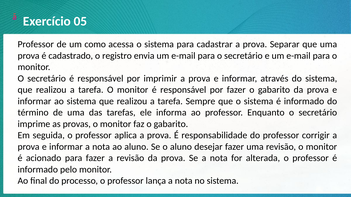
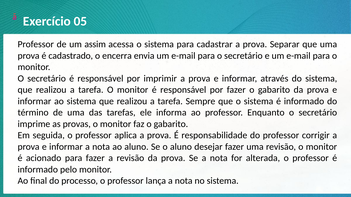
como: como -> assim (95, 44)
registro: registro -> encerra (117, 56)
